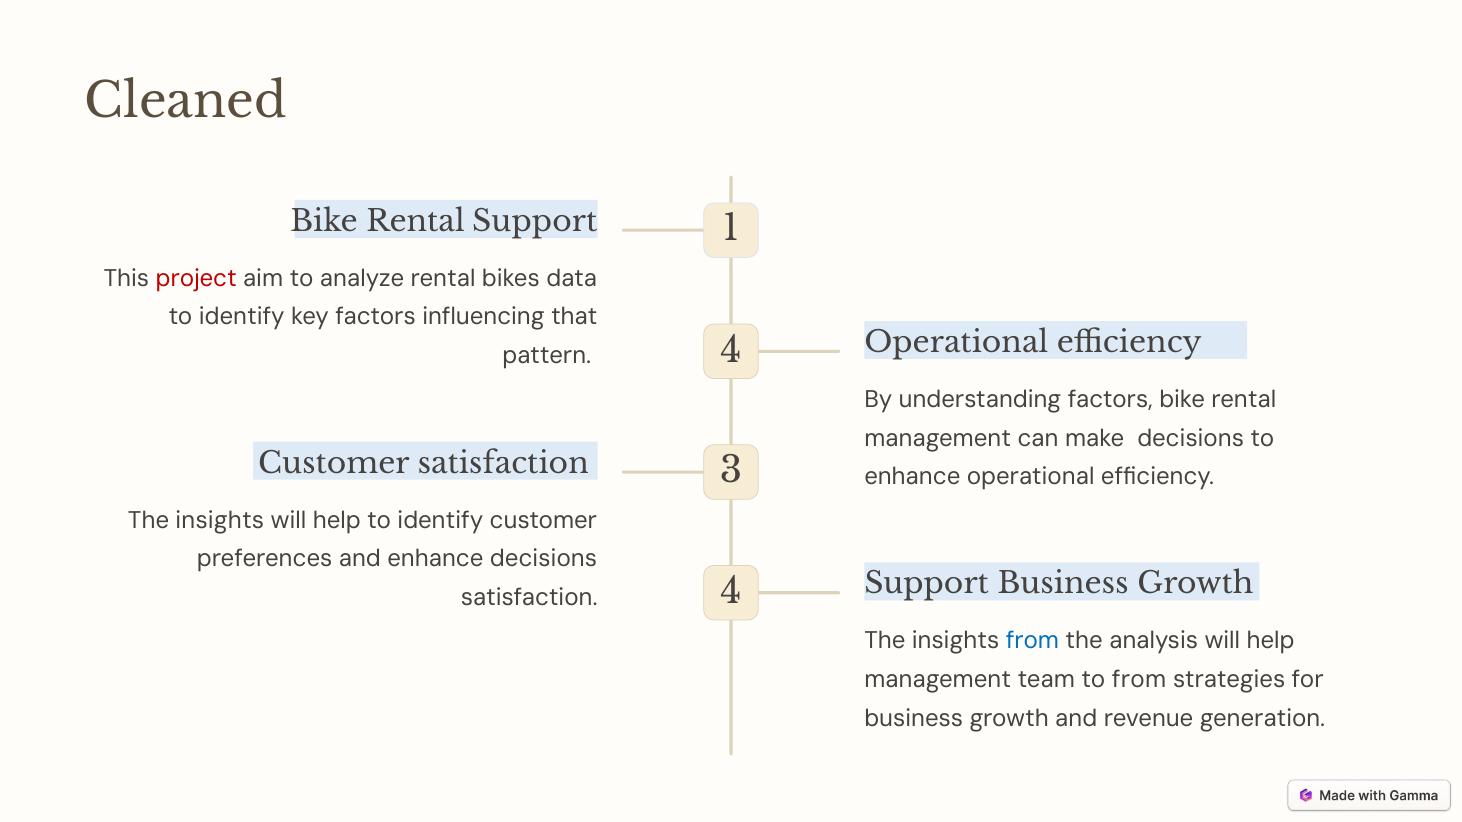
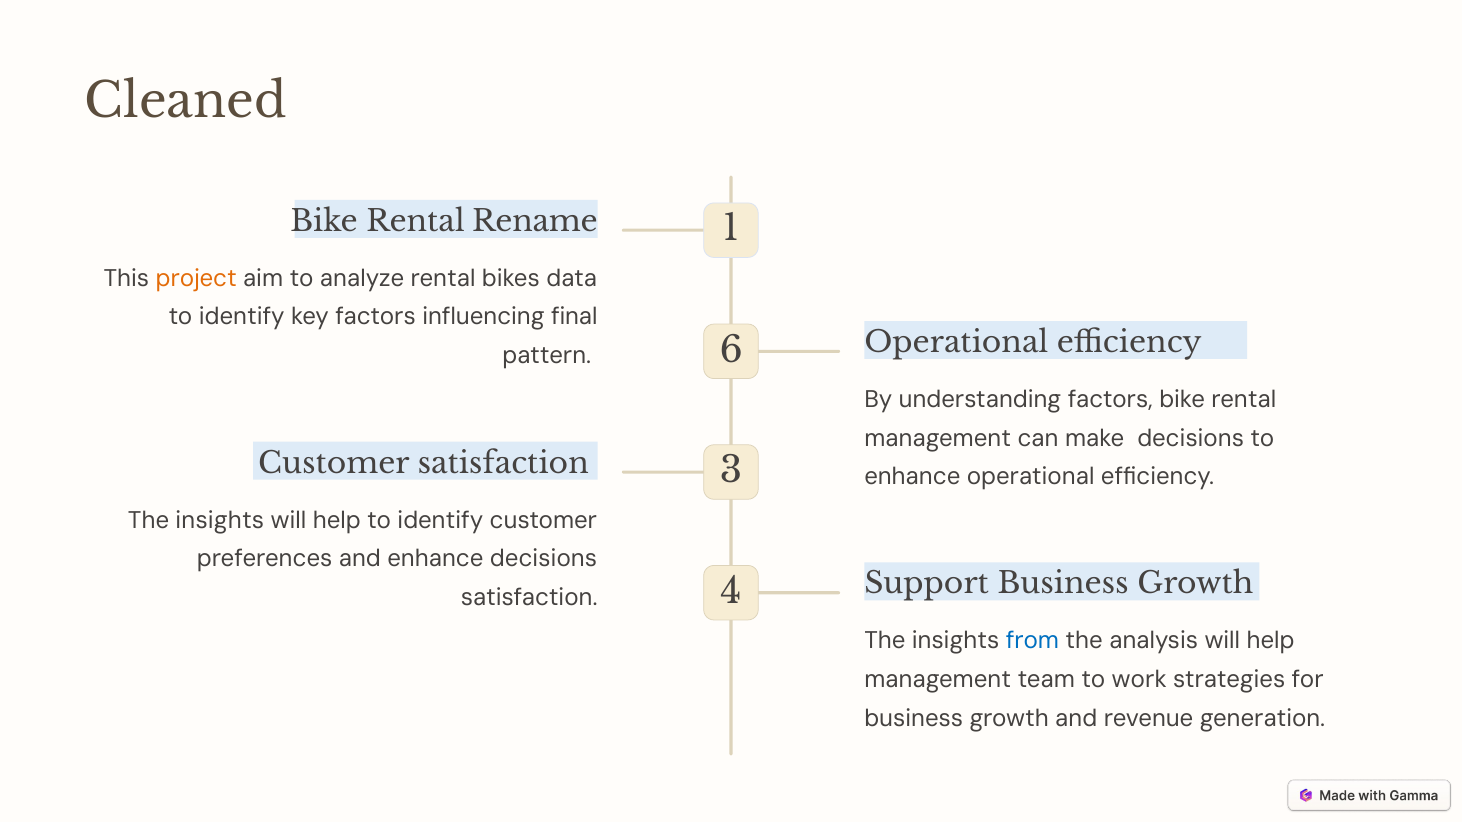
Rental Support: Support -> Rename (535, 222)
project colour: red -> orange (196, 278)
that: that -> final (574, 317)
pattern 4: 4 -> 6 (731, 350)
to from: from -> work (1139, 680)
